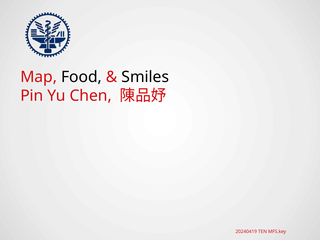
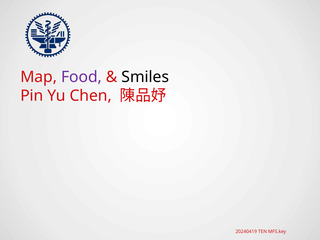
Food colour: black -> purple (81, 77)
